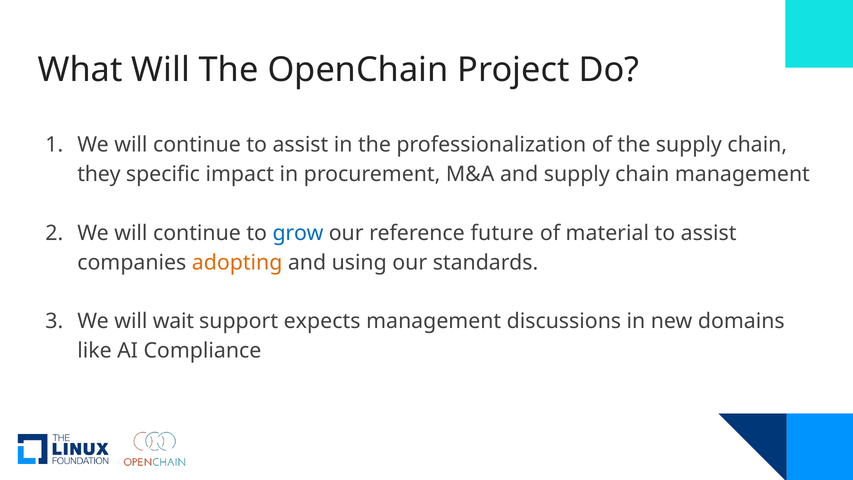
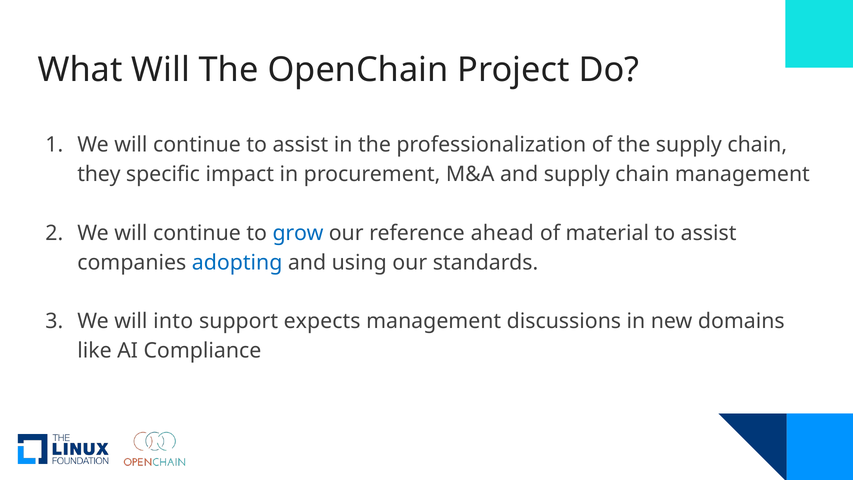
future: future -> ahead (502, 233)
adopting colour: orange -> blue (237, 262)
wait: wait -> into (173, 321)
